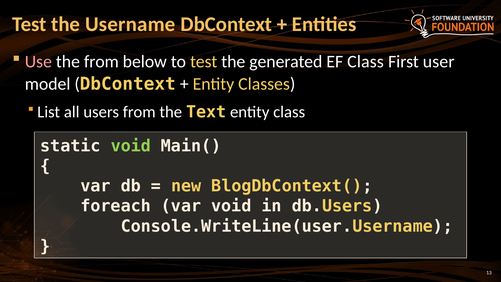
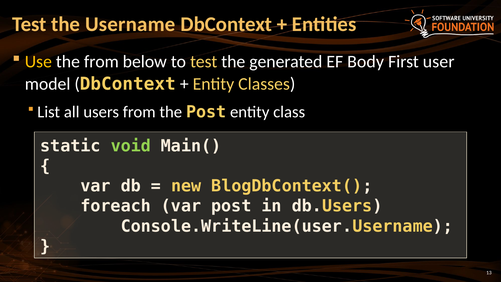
Use colour: pink -> yellow (38, 62)
EF Class: Class -> Body (366, 62)
the Text: Text -> Post (206, 112)
var void: void -> post (231, 206)
